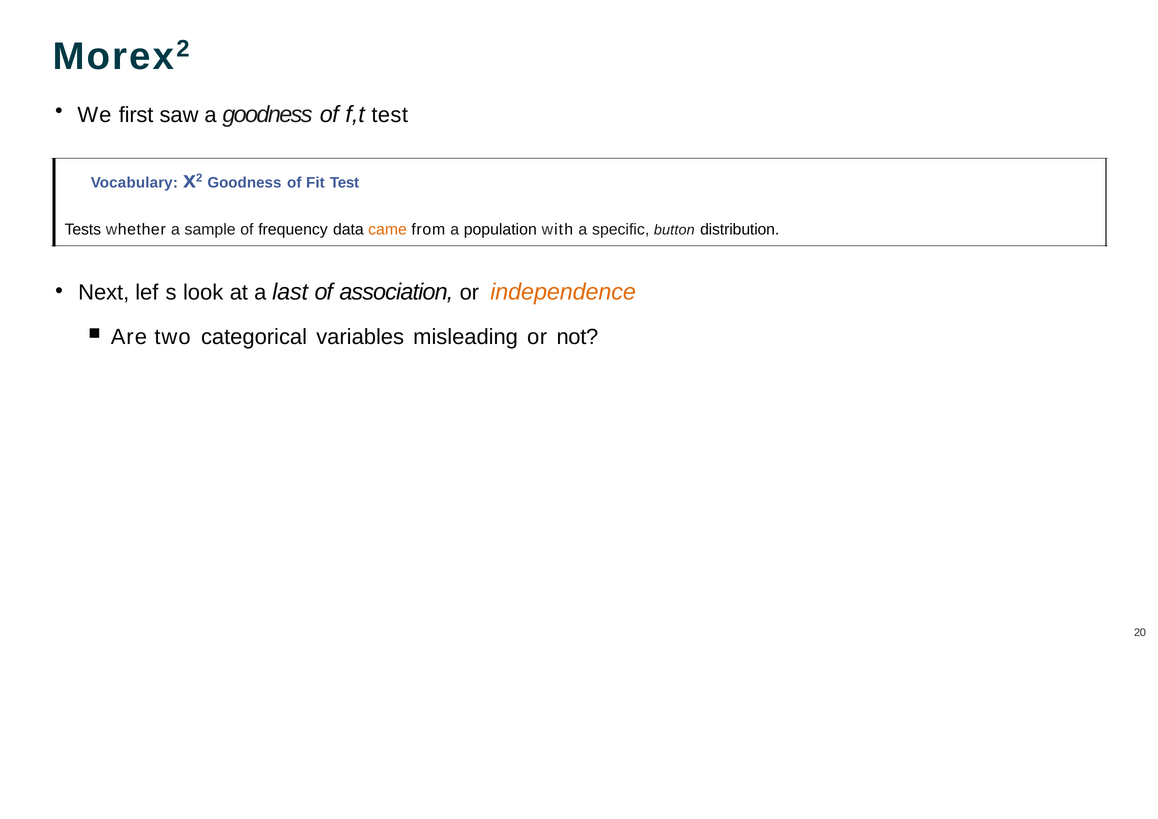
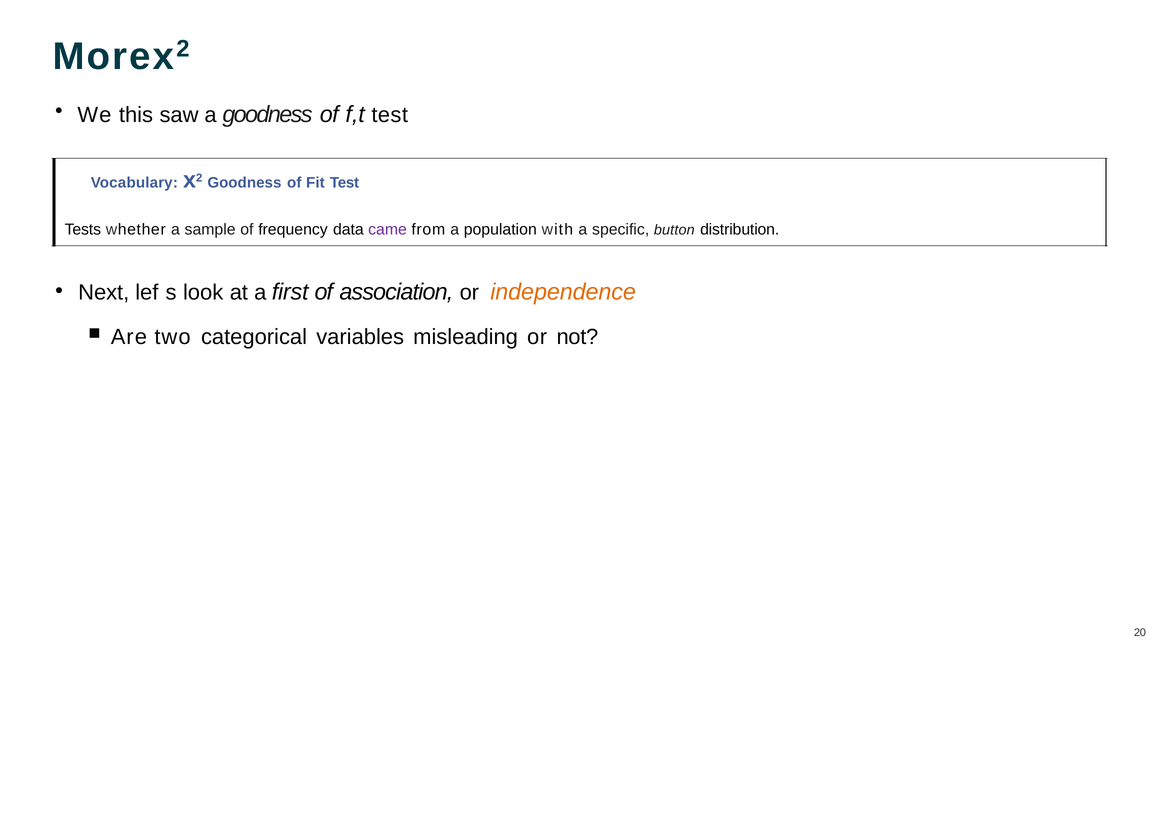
first: first -> this (136, 115)
came colour: orange -> purple (388, 230)
last: last -> first (290, 292)
